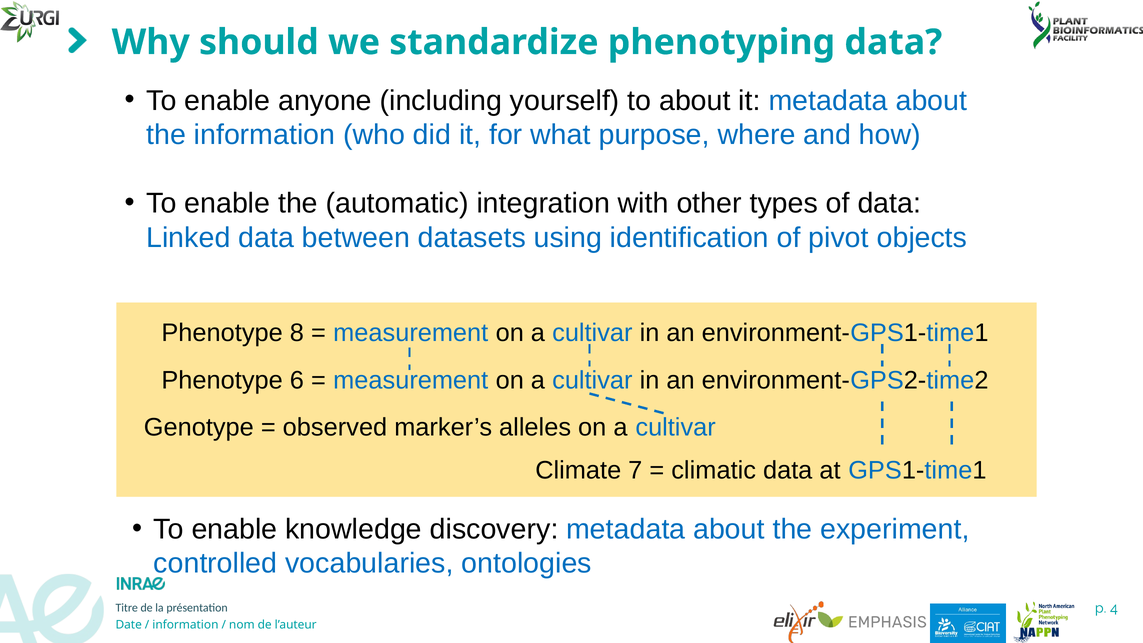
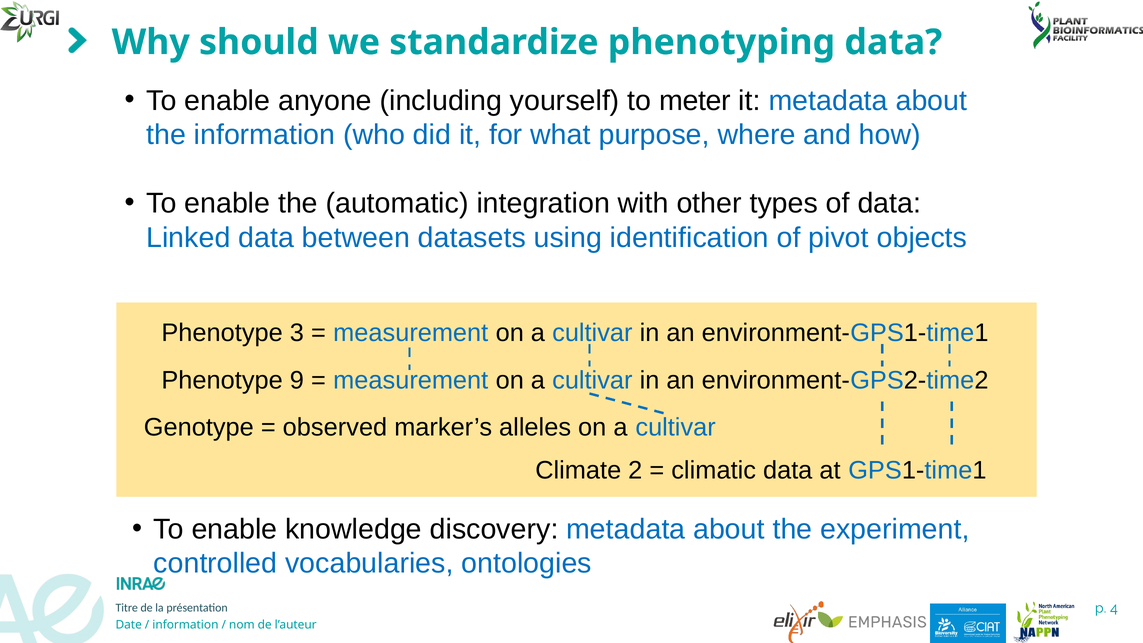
to about: about -> meter (695, 101)
8: 8 -> 3 (297, 333)
6: 6 -> 9 (297, 380)
7: 7 -> 2 (635, 470)
